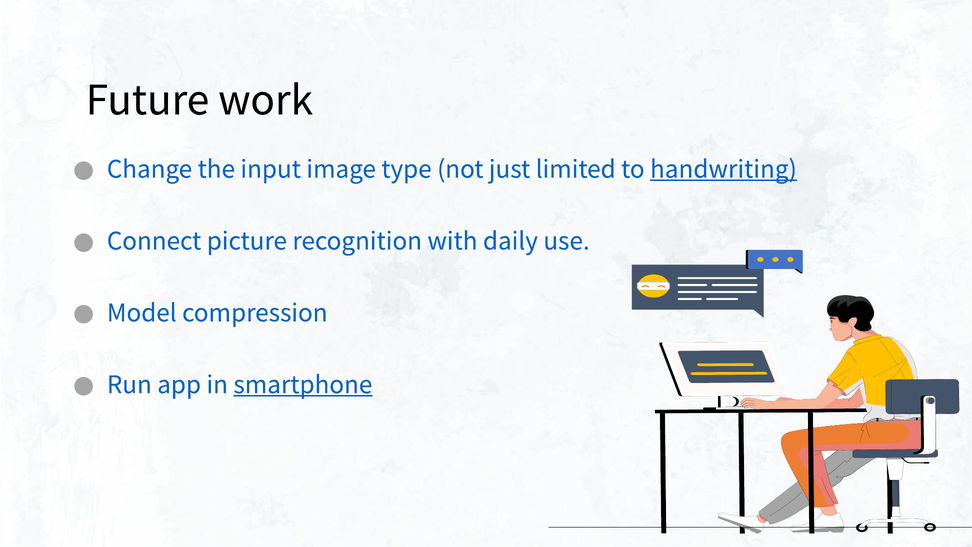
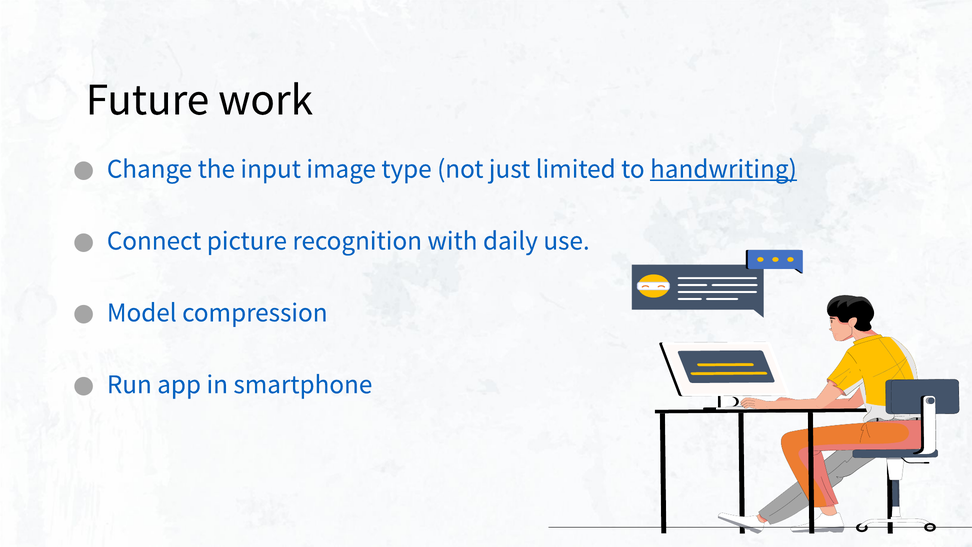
smartphone underline: present -> none (303, 385)
